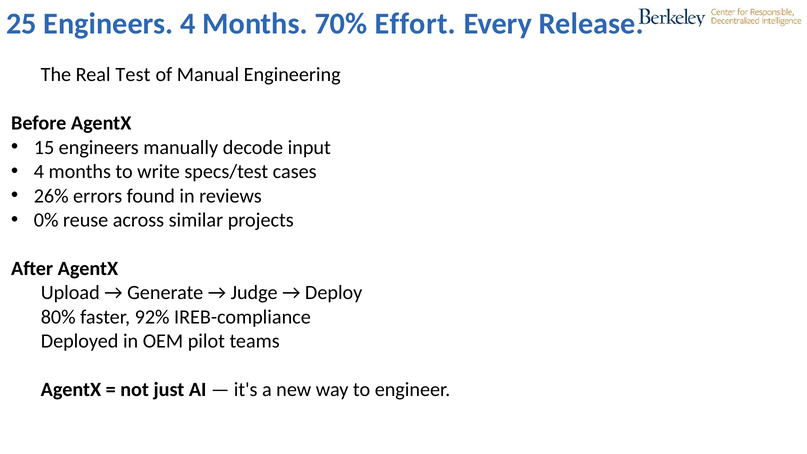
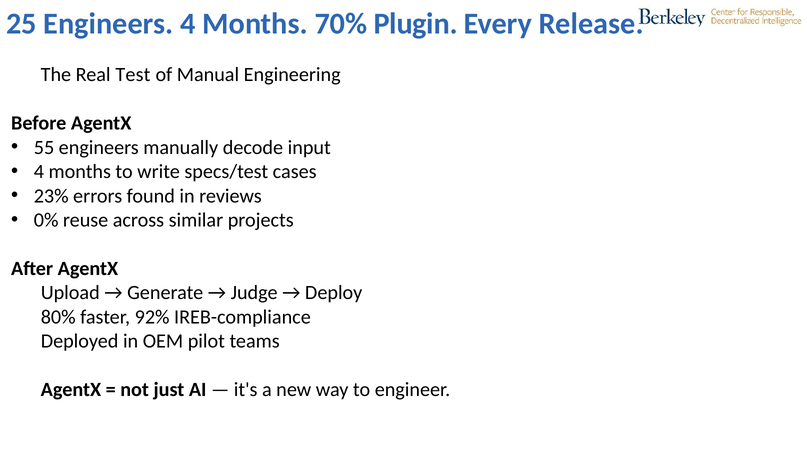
Effort: Effort -> Plugin (416, 24)
15: 15 -> 55 (44, 147)
26%: 26% -> 23% (51, 196)
